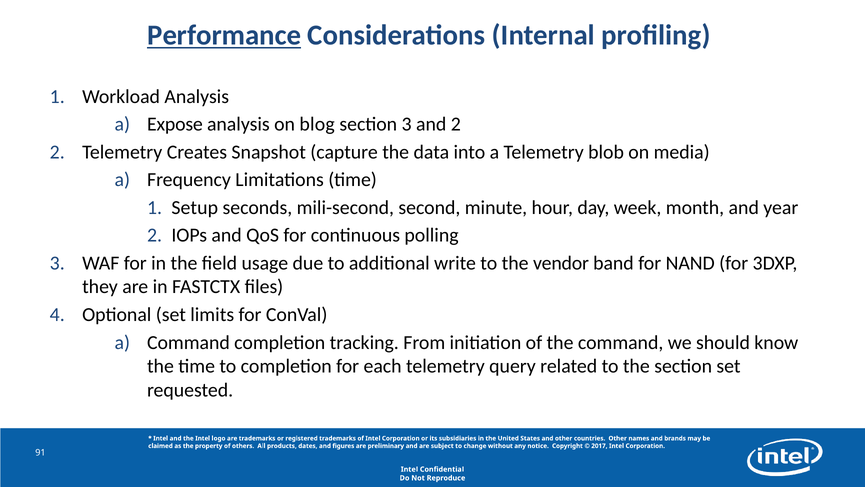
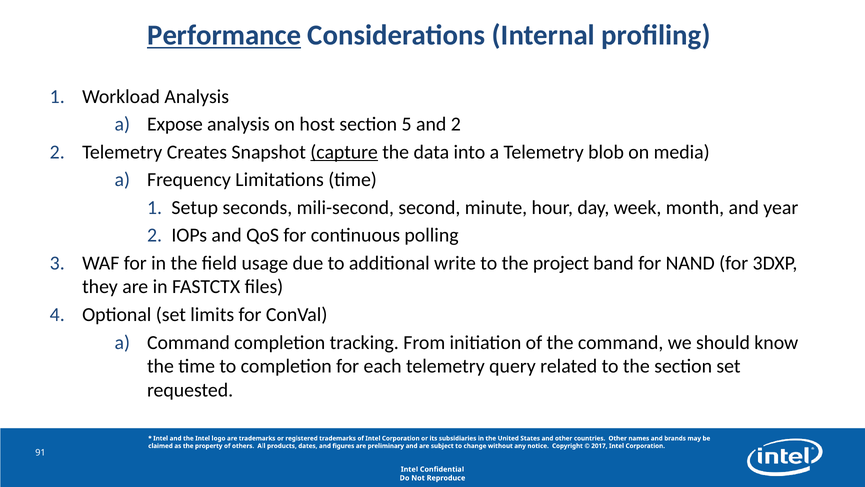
blog: blog -> host (317, 124)
section 3: 3 -> 5 (407, 124)
capture underline: none -> present (344, 152)
vendor: vendor -> project (561, 263)
